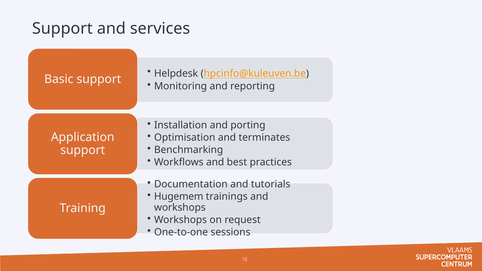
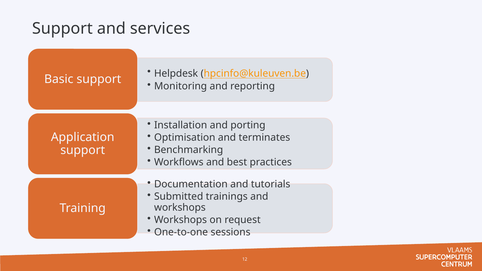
Hugemem: Hugemem -> Submitted (179, 197)
